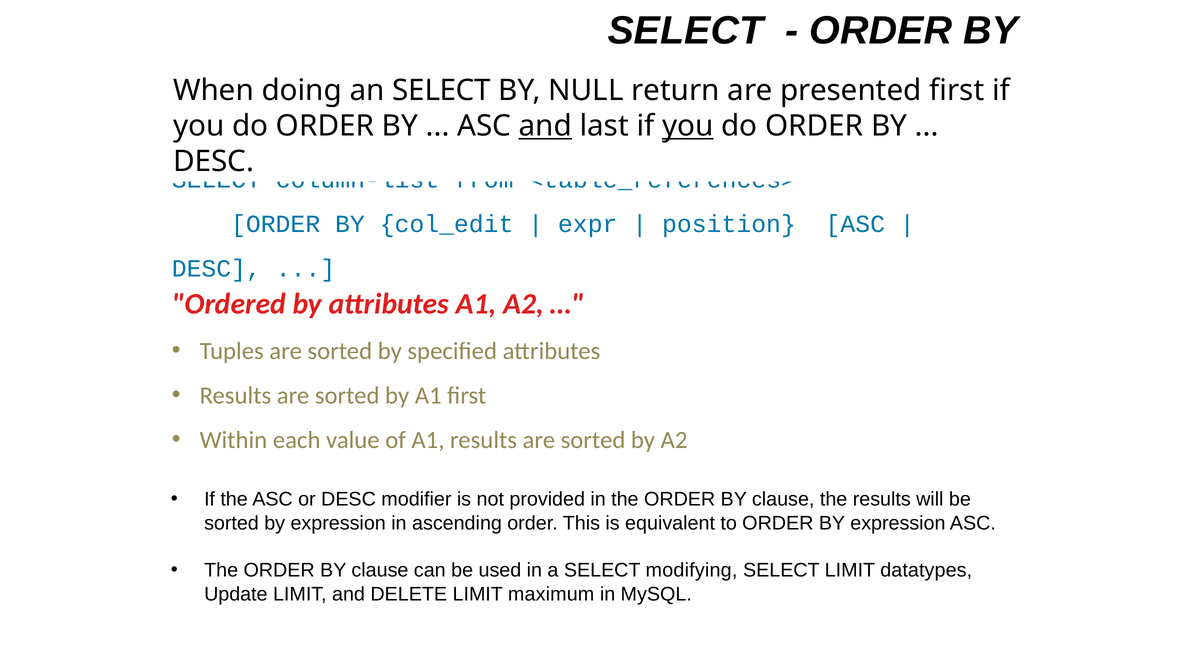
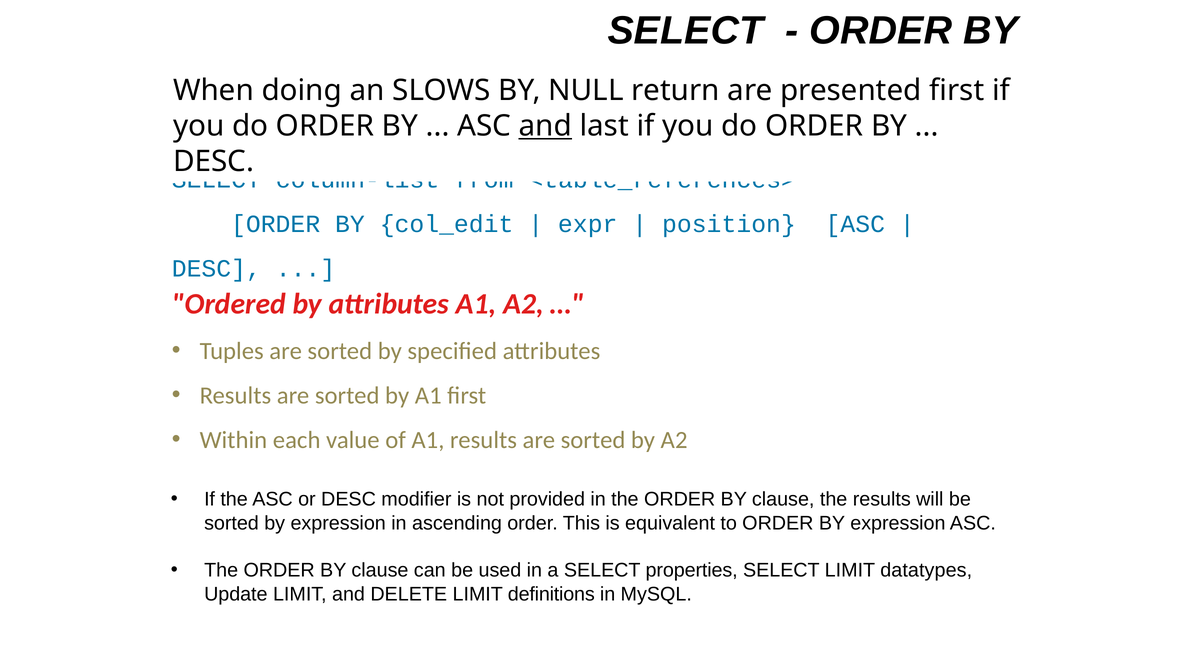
an SELECT: SELECT -> SLOWS (442, 90)
you underline: present -> none (688, 126)
modifying: modifying -> properties (692, 571)
maximum: maximum -> definitions (551, 594)
